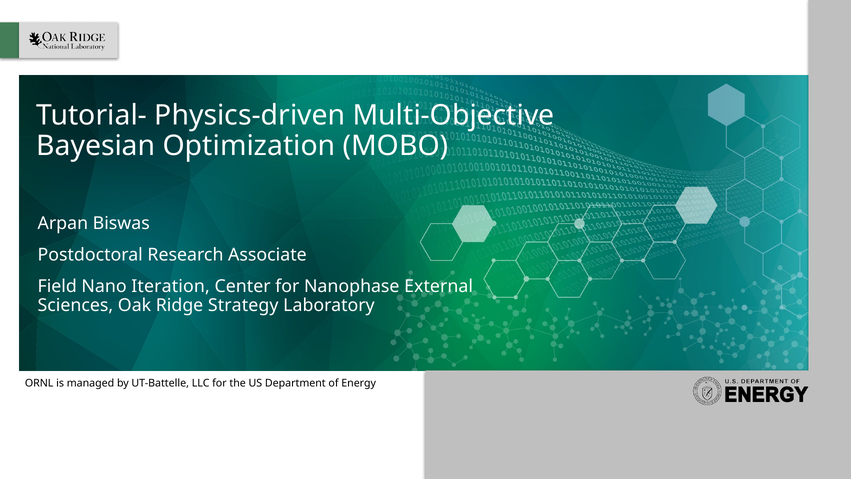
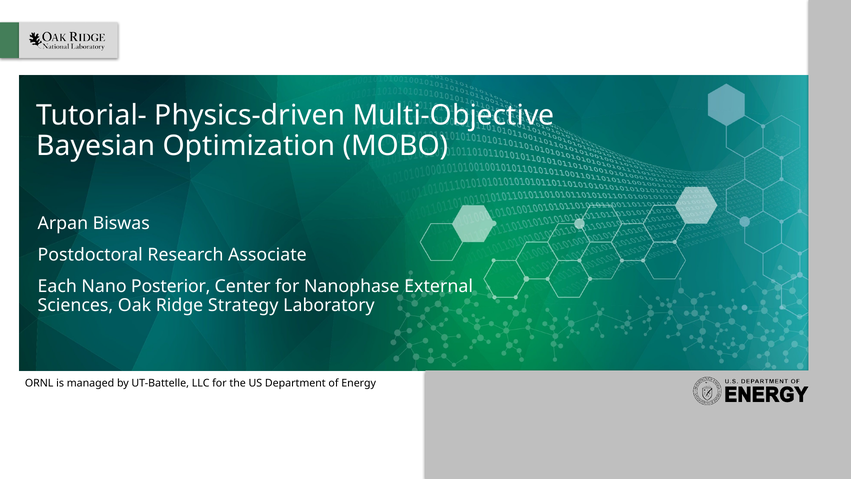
Field: Field -> Each (57, 286)
Iteration: Iteration -> Posterior (171, 286)
